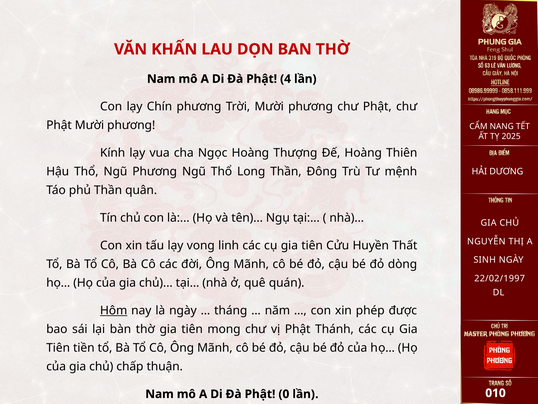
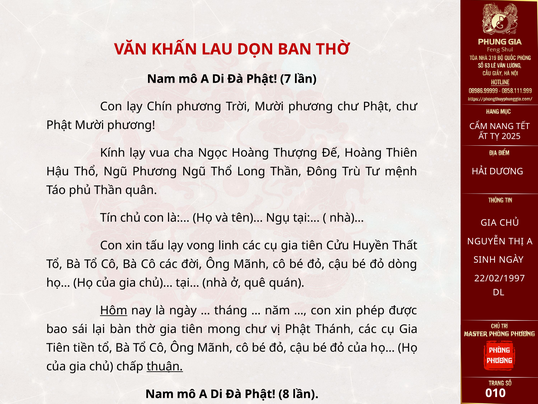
4: 4 -> 7 (286, 79)
thuận underline: none -> present (165, 366)
0: 0 -> 8 (284, 394)
